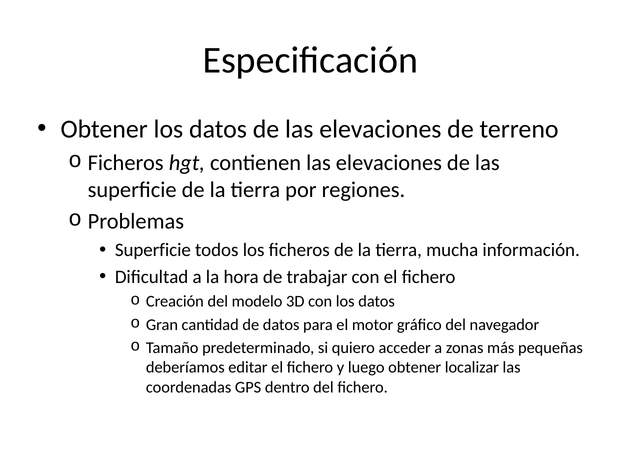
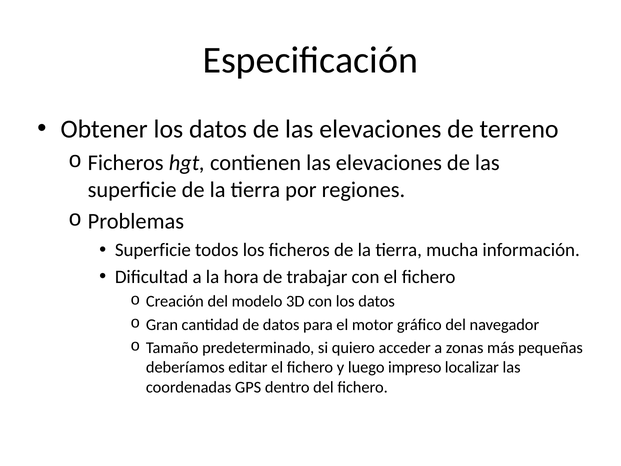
luego obtener: obtener -> impreso (415, 367)
